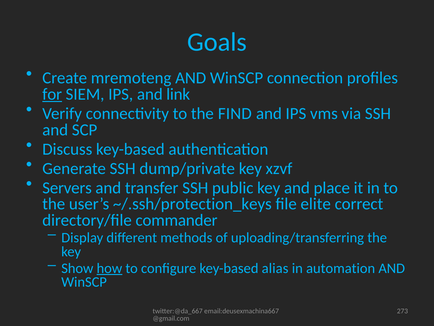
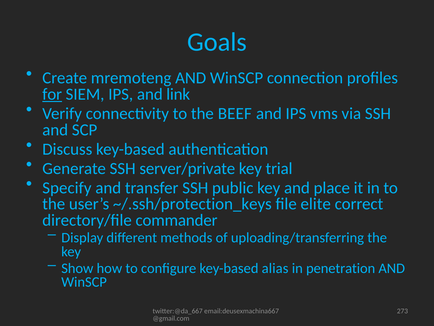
FIND: FIND -> BEEF (235, 113)
dump/private: dump/private -> server/private (187, 168)
xzvf: xzvf -> trial (279, 168)
Servers: Servers -> Specify (67, 188)
how underline: present -> none (109, 268)
automation: automation -> penetration (341, 268)
